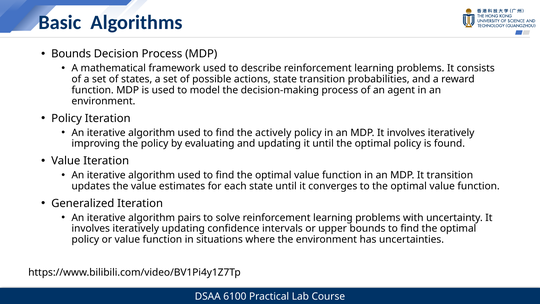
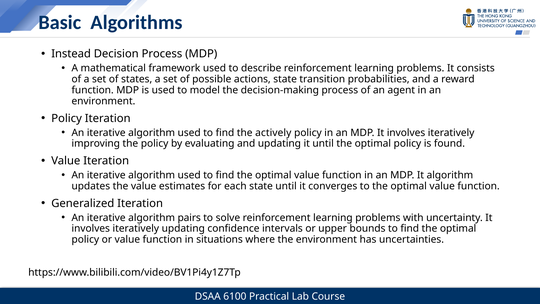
Bounds: Bounds -> Instead (71, 54)
It transition: transition -> algorithm (450, 175)
